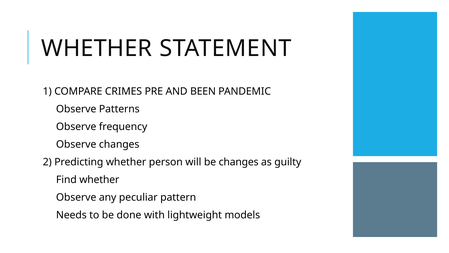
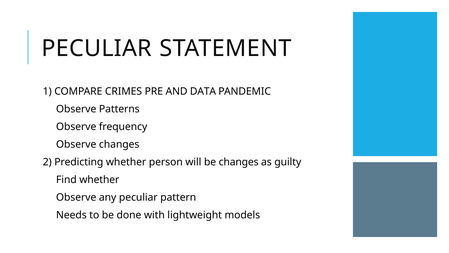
WHETHER: WHETHER -> PECULIAR (97, 48)
BEEN: BEEN -> DATA (203, 91)
